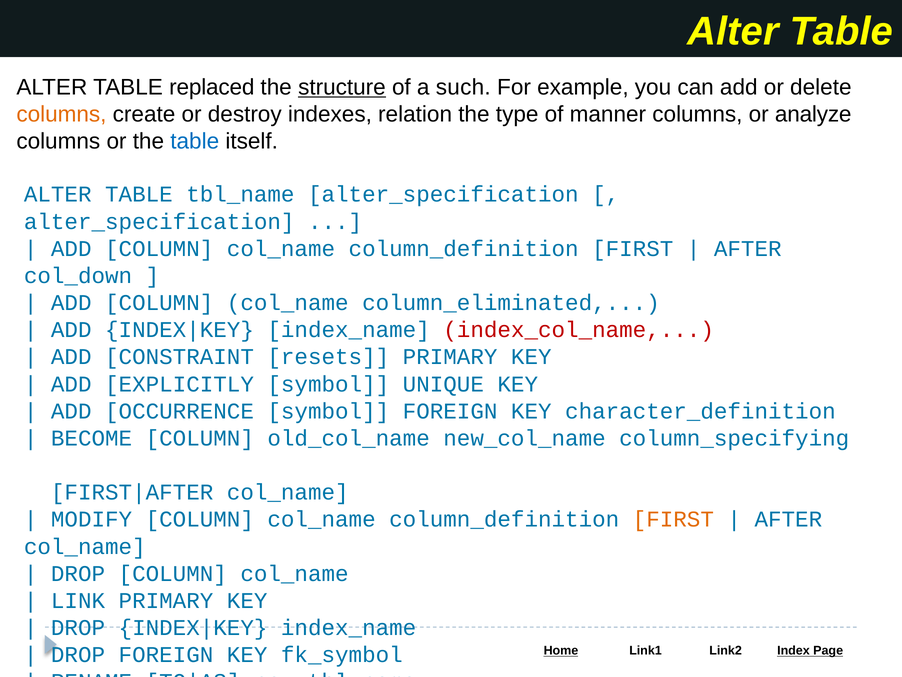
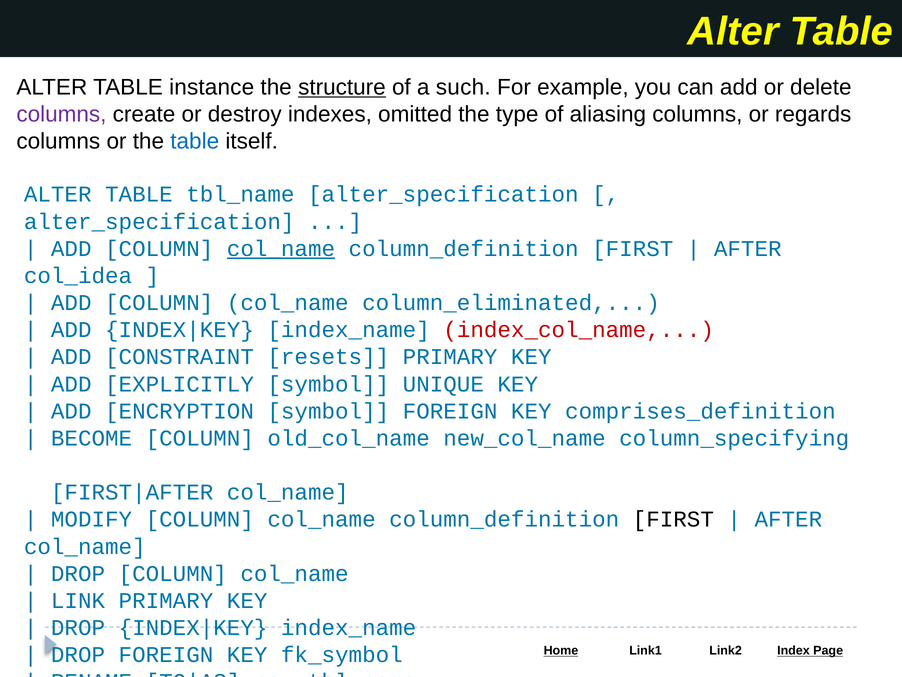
replaced: replaced -> instance (212, 87)
columns colour: orange -> purple (61, 114)
relation: relation -> omitted (415, 114)
manner: manner -> aliasing (608, 114)
analyze: analyze -> regards (813, 114)
col_name underline: none -> present (281, 248)
col_down: col_down -> col_idea (78, 276)
OCCURRENCE: OCCURRENCE -> ENCRYPTION (179, 411)
character_definition: character_definition -> comprises_definition (700, 411)
FIRST colour: orange -> black (673, 519)
